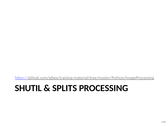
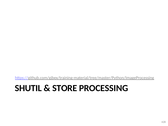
SPLITS: SPLITS -> STORE (65, 88)
